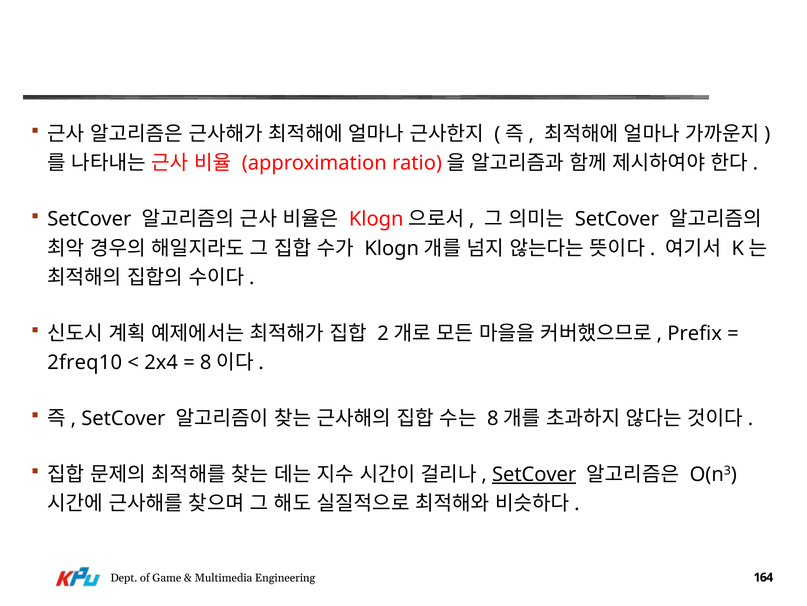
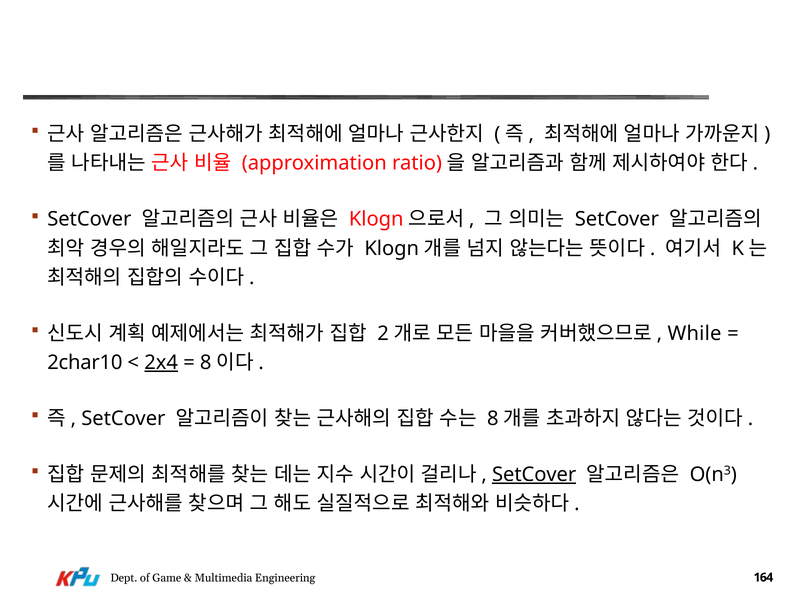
Prefix: Prefix -> While (695, 333)
2freq10: 2freq10 -> 2char10 (85, 362)
2x4 underline: none -> present (161, 362)
